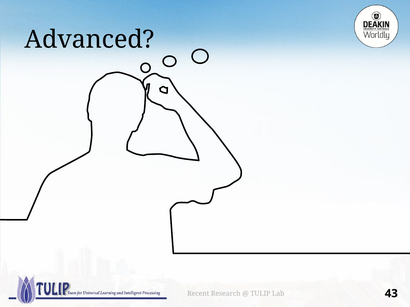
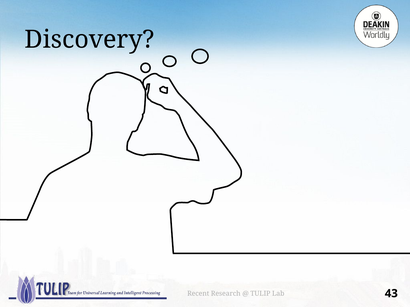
Advanced: Advanced -> Discovery (90, 40)
